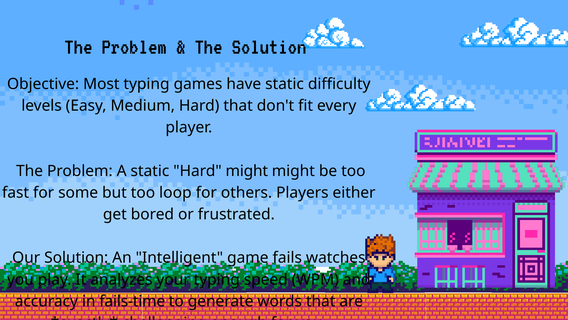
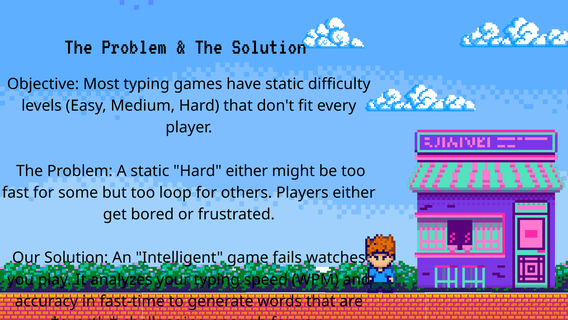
Hard might: might -> either (247, 171)
fails-time: fails-time -> fast-time (132, 301)
